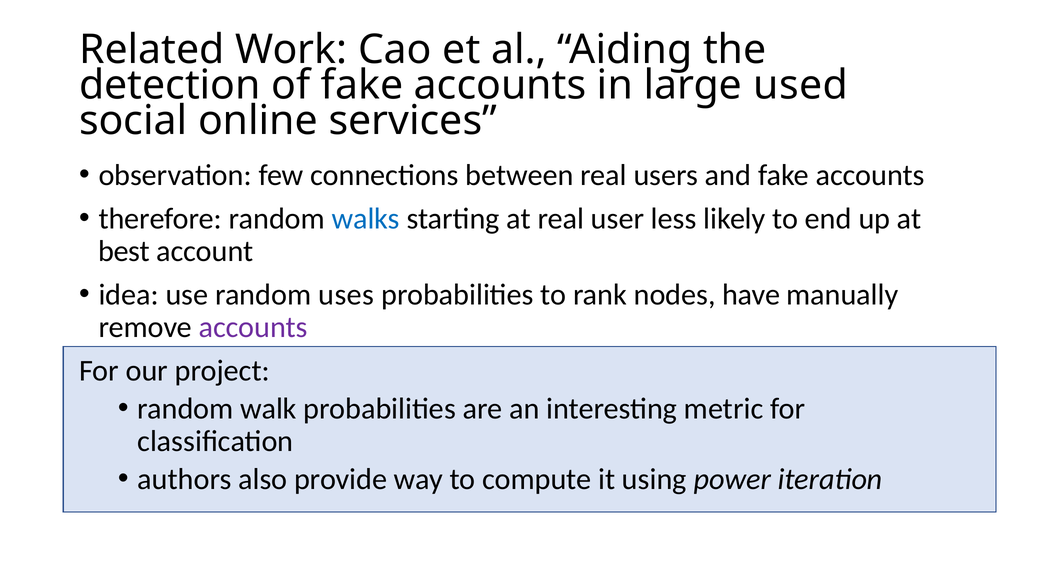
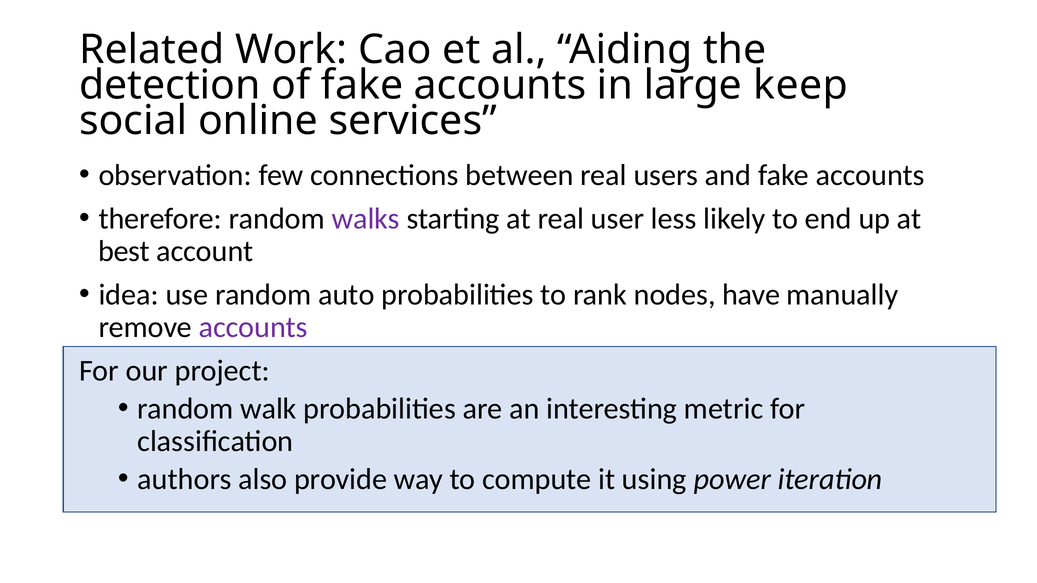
used: used -> keep (801, 85)
walks colour: blue -> purple (366, 219)
uses: uses -> auto (346, 295)
